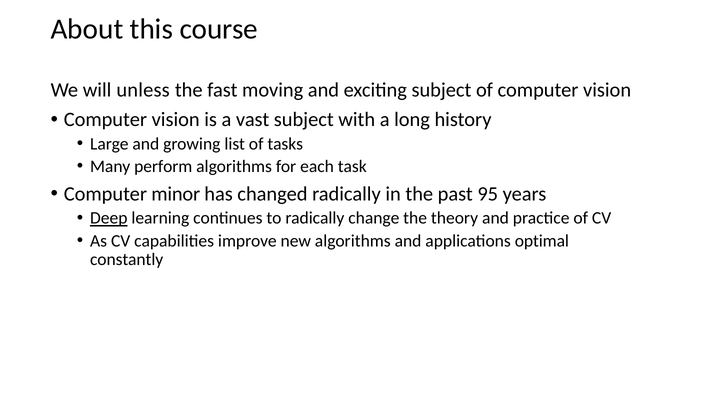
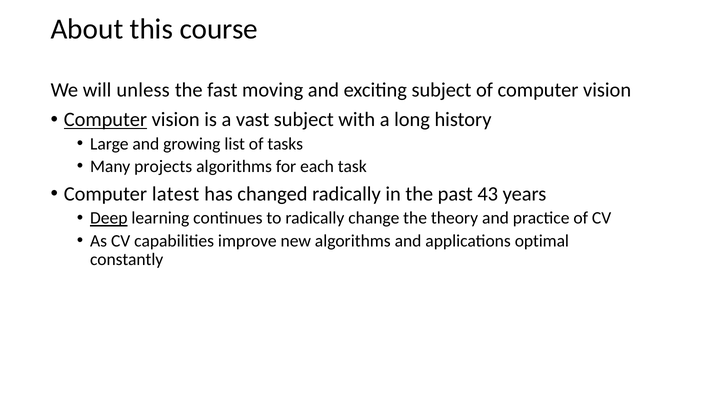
Computer underline: none -> present (105, 120)
perform: perform -> projects (163, 166)
minor: minor -> latest (176, 194)
95: 95 -> 43 (488, 194)
